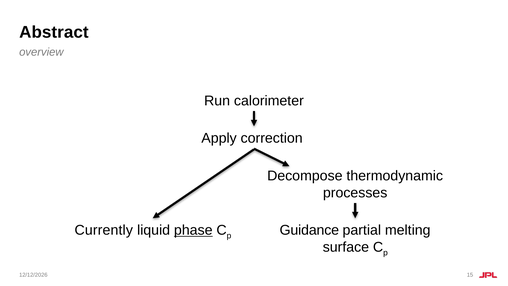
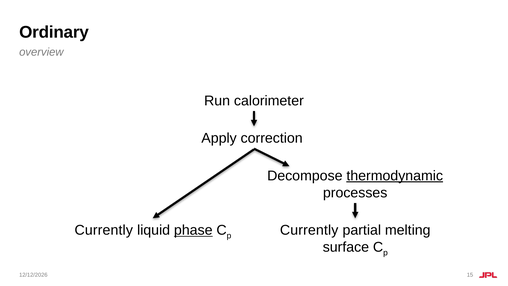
Abstract: Abstract -> Ordinary (54, 32)
thermodynamic underline: none -> present (395, 176)
Guidance: Guidance -> Currently (309, 230)
